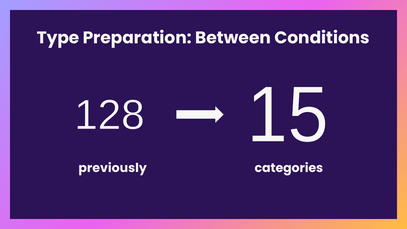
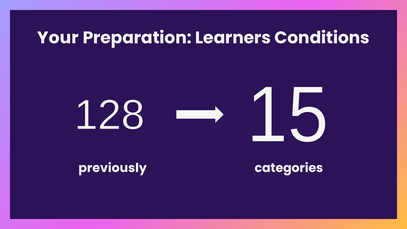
Type: Type -> Your (58, 38)
Between: Between -> Learners (233, 38)
